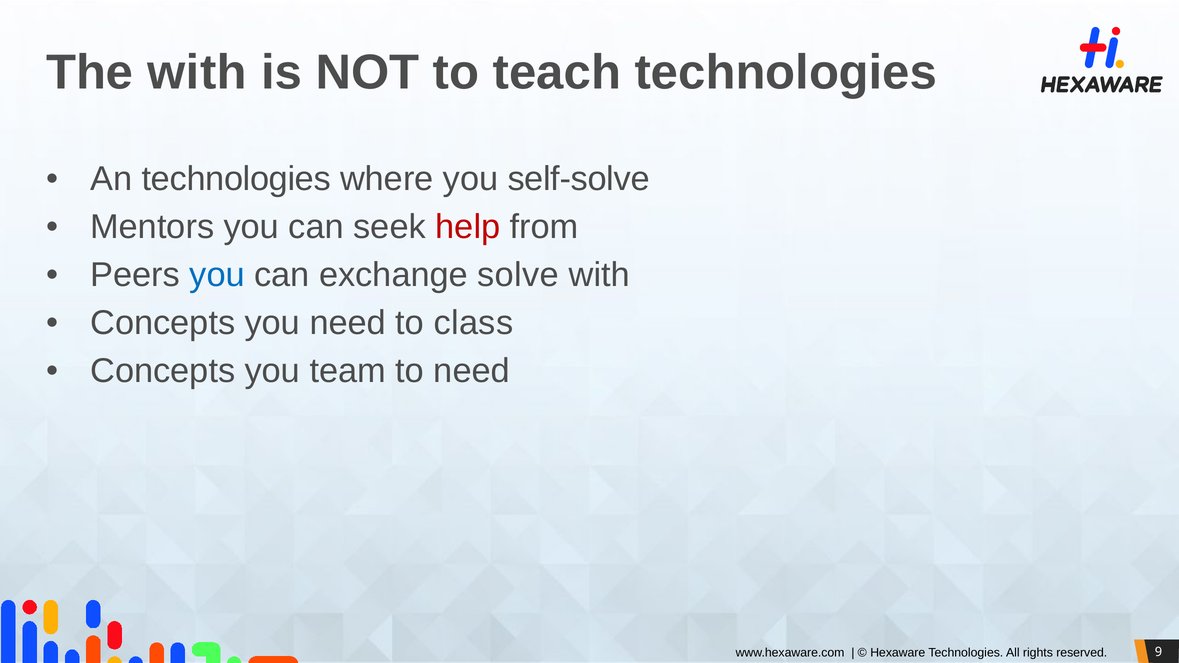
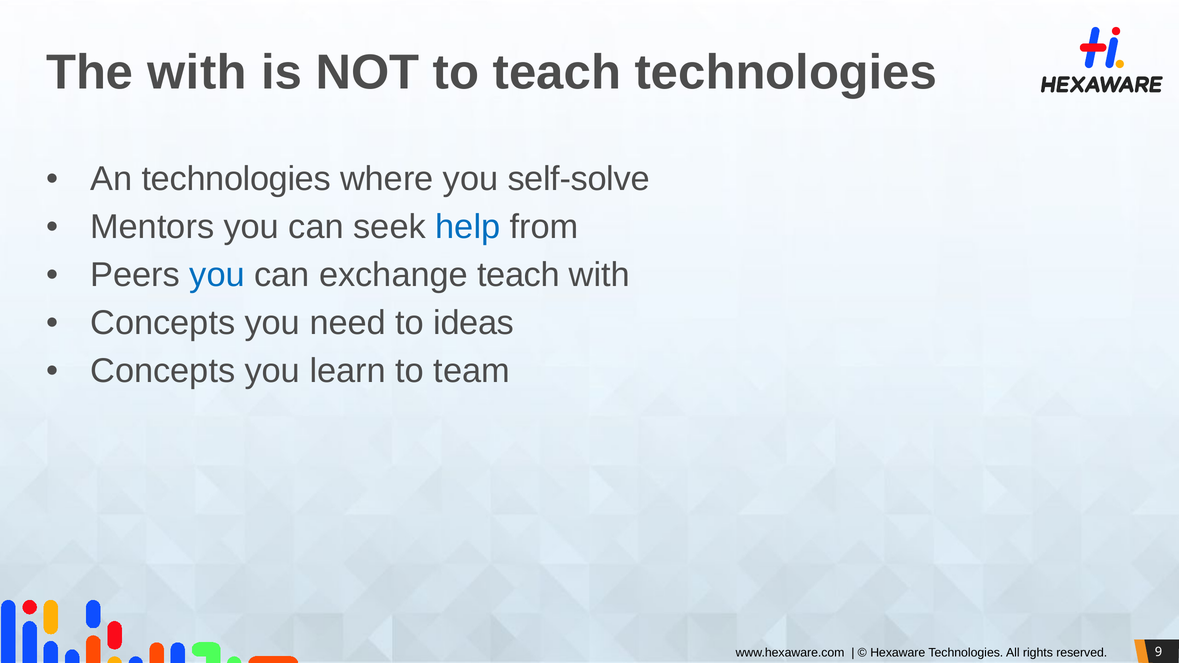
help colour: red -> blue (468, 227)
exchange solve: solve -> teach (519, 275)
class: class -> ideas (474, 323)
team: team -> learn (348, 371)
to need: need -> team (472, 371)
